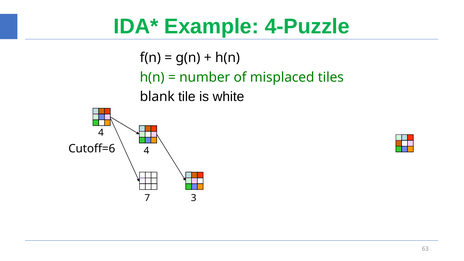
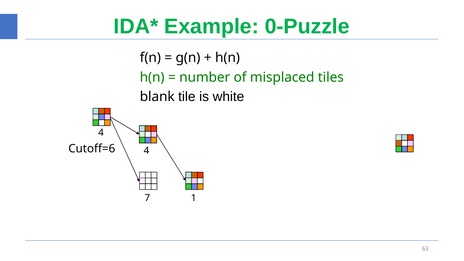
4-Puzzle: 4-Puzzle -> 0-Puzzle (307, 26)
3: 3 -> 1 (194, 198)
